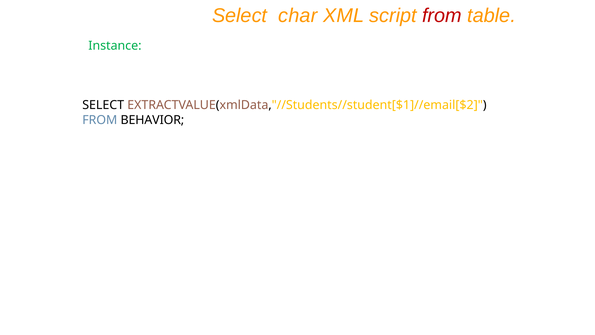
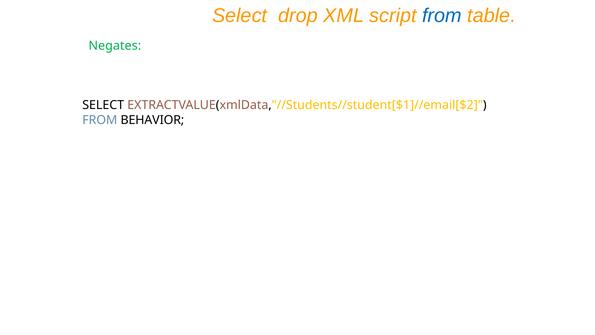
char: char -> drop (298, 15)
from colour: red -> blue (442, 15)
Instance: Instance -> Negates (115, 46)
